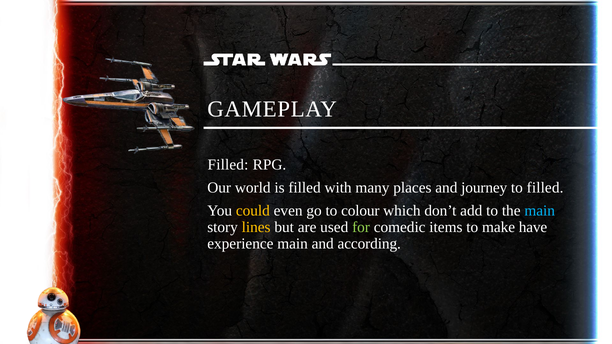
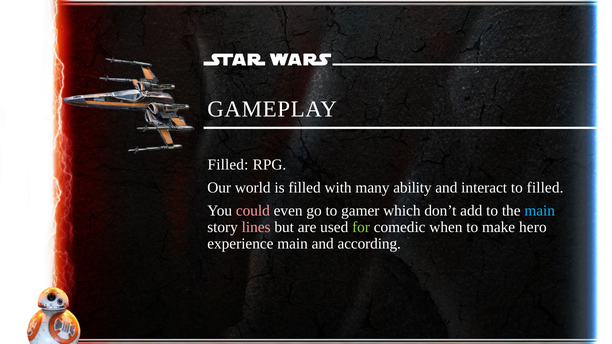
places: places -> ability (412, 188)
journey: journey -> interact (484, 188)
could colour: yellow -> pink (253, 211)
colour: colour -> gamer (360, 211)
lines colour: yellow -> pink (256, 227)
items: items -> when (446, 227)
have: have -> hero (533, 227)
